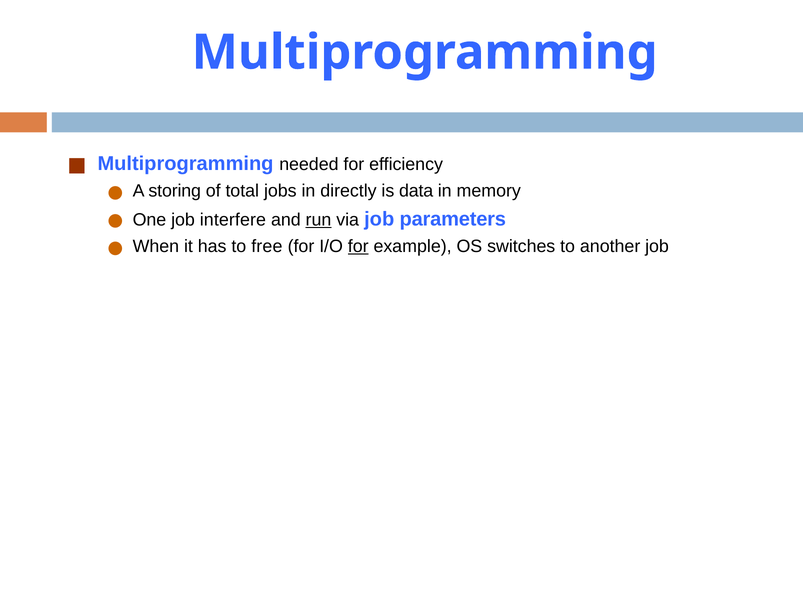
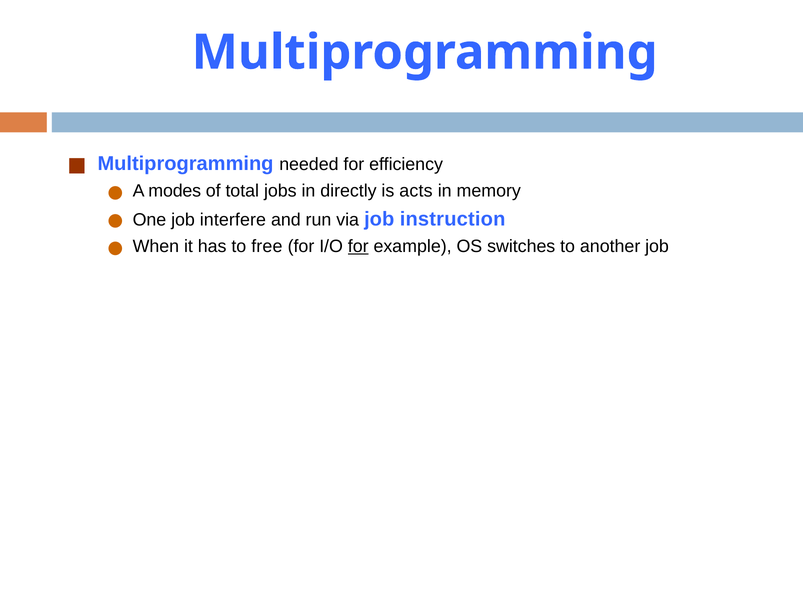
storing: storing -> modes (175, 191)
data: data -> acts (416, 191)
run underline: present -> none (318, 220)
parameters: parameters -> instruction (453, 219)
